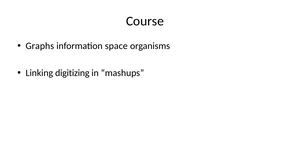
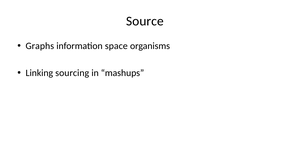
Course: Course -> Source (145, 21)
digitizing: digitizing -> sourcing (72, 73)
